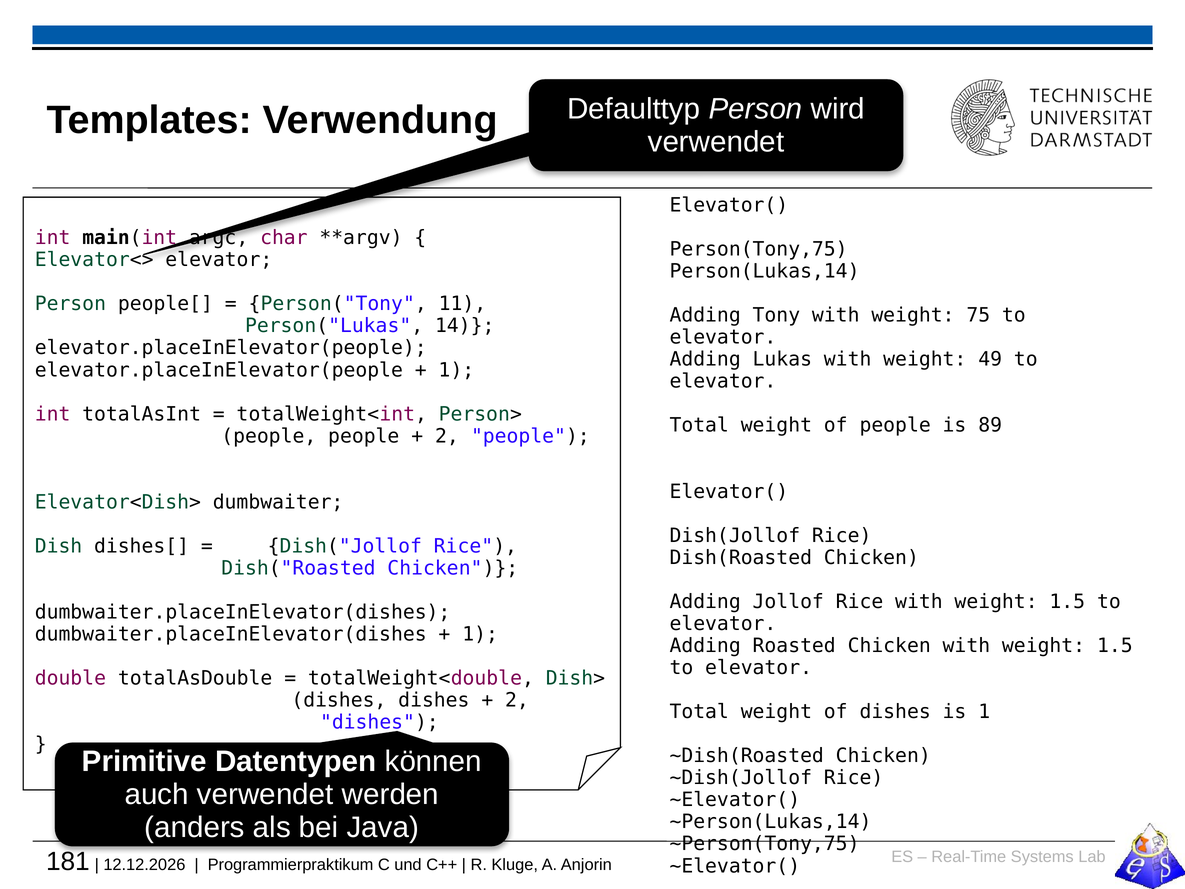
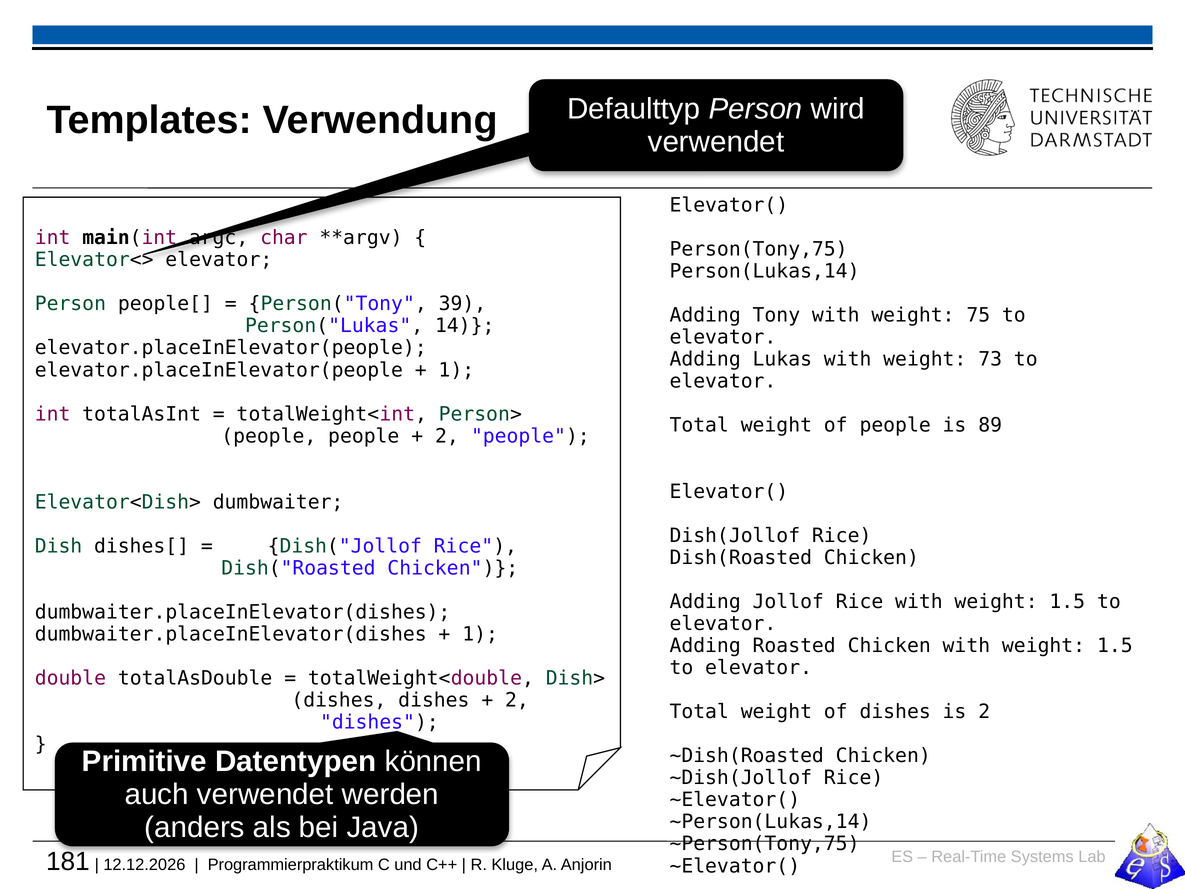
11: 11 -> 39 (462, 304)
49: 49 -> 73 (990, 359)
is 1: 1 -> 2 (984, 712)
